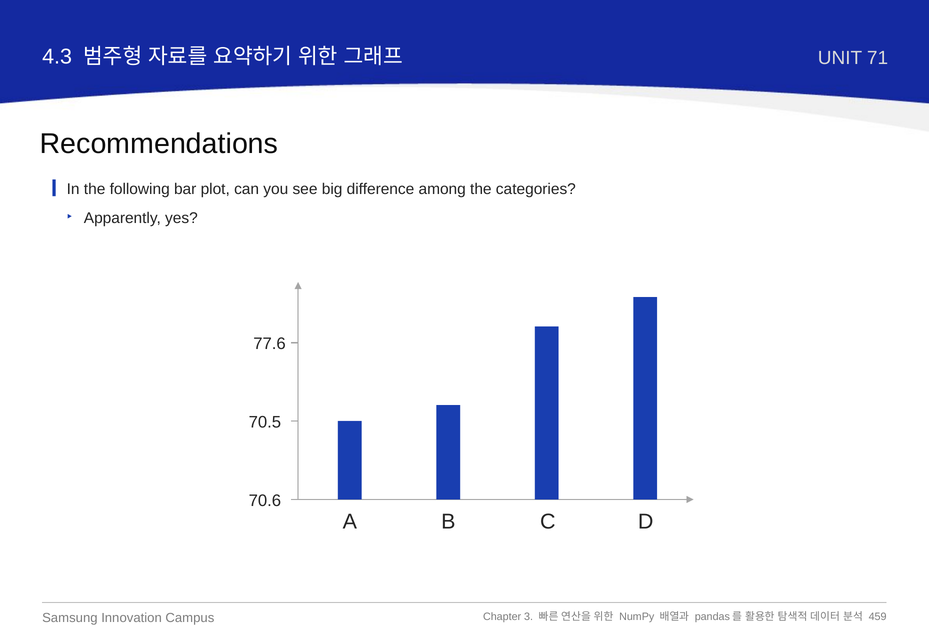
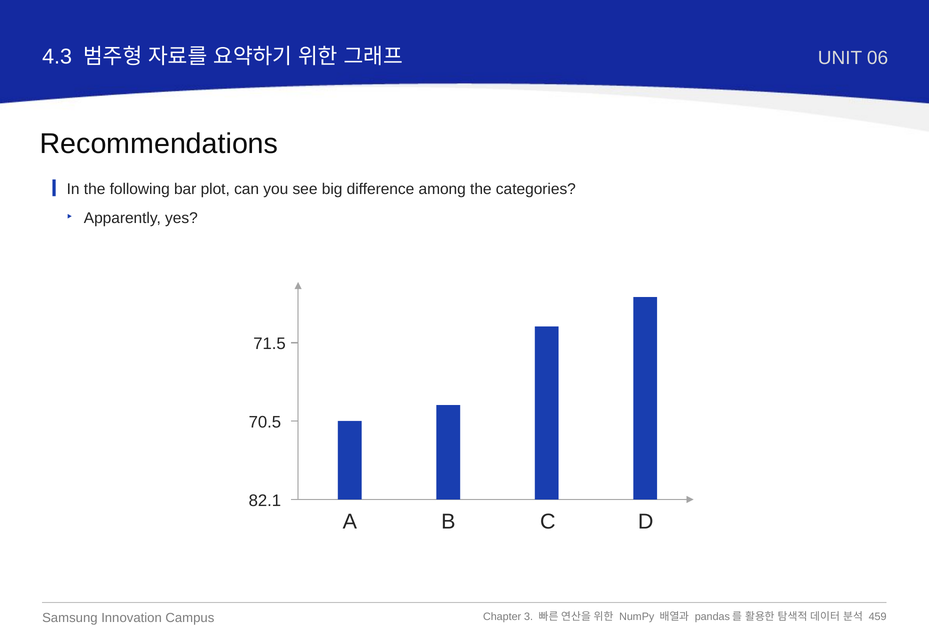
71: 71 -> 06 (878, 58)
77.6: 77.6 -> 71.5 (270, 344)
70.6: 70.6 -> 82.1 (265, 501)
